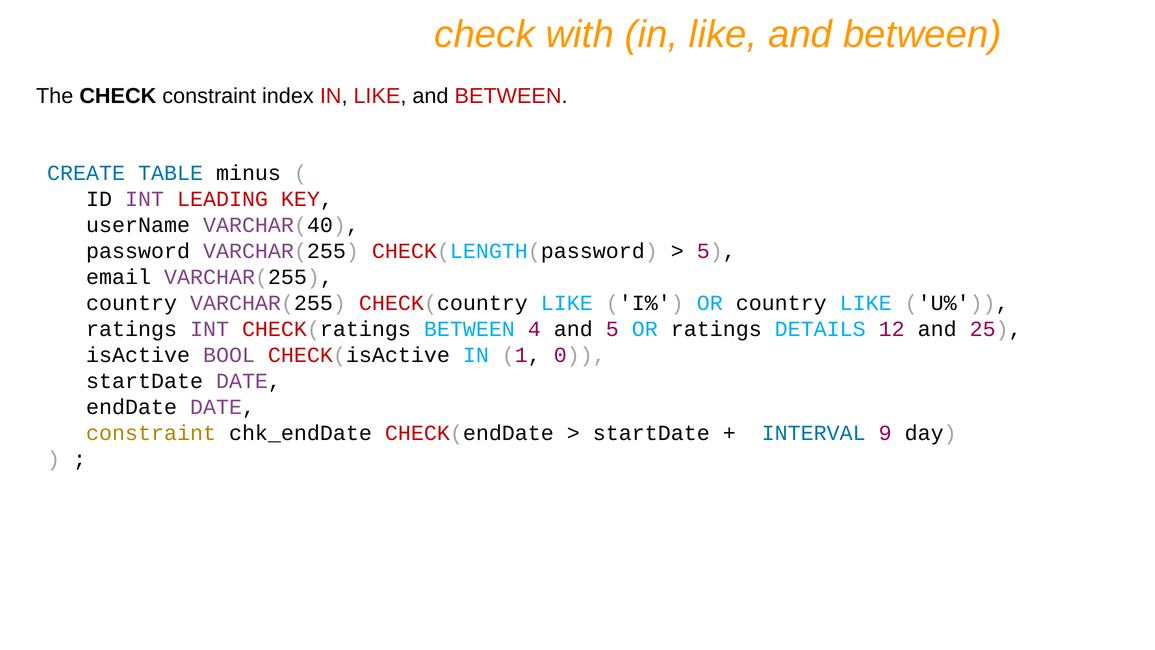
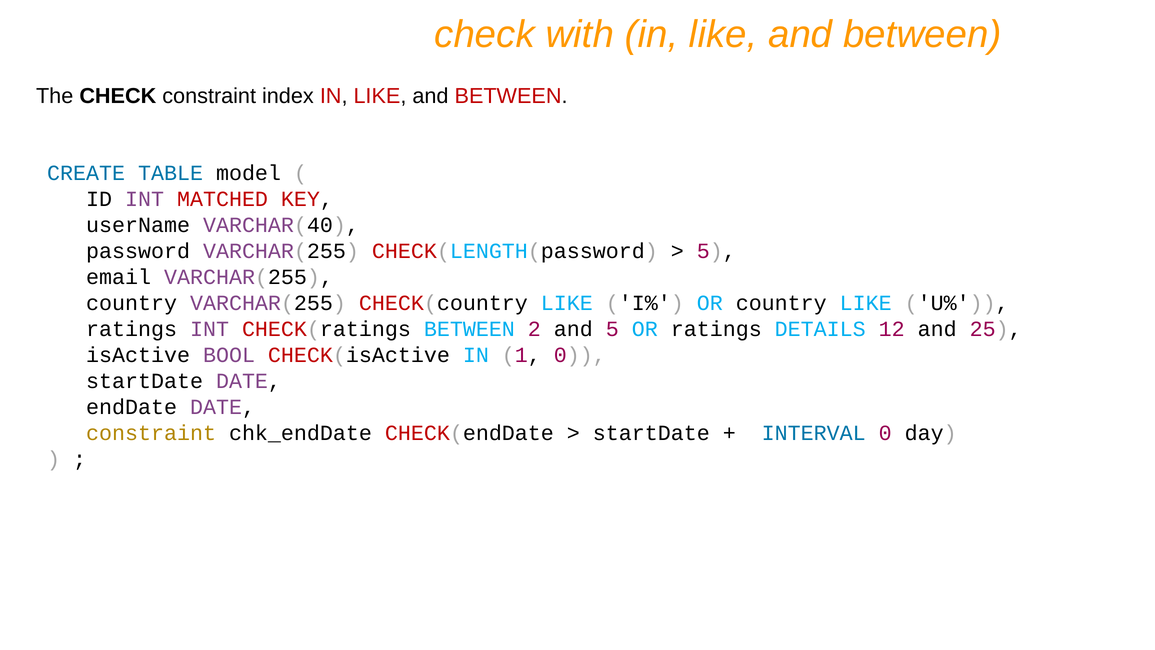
minus: minus -> model (248, 173)
LEADING: LEADING -> MATCHED (223, 199)
4: 4 -> 2 (534, 329)
INTERVAL 9: 9 -> 0 (885, 433)
